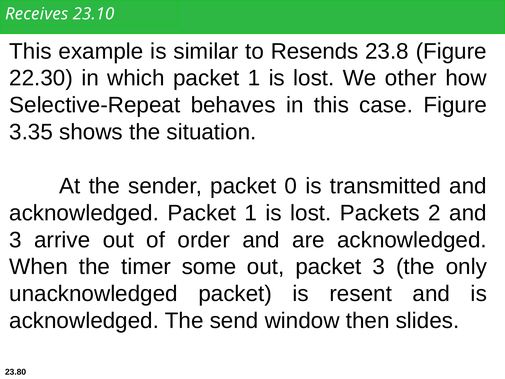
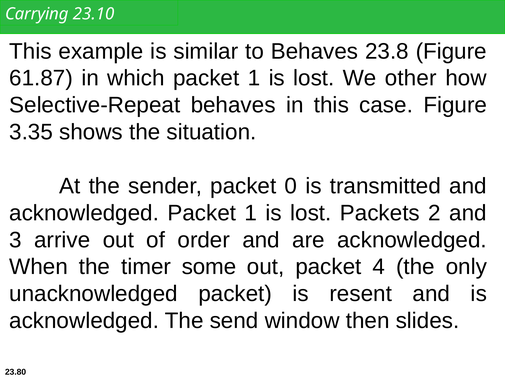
Receives: Receives -> Carrying (37, 14)
to Resends: Resends -> Behaves (314, 51)
22.30: 22.30 -> 61.87 (41, 78)
packet 3: 3 -> 4 (379, 267)
